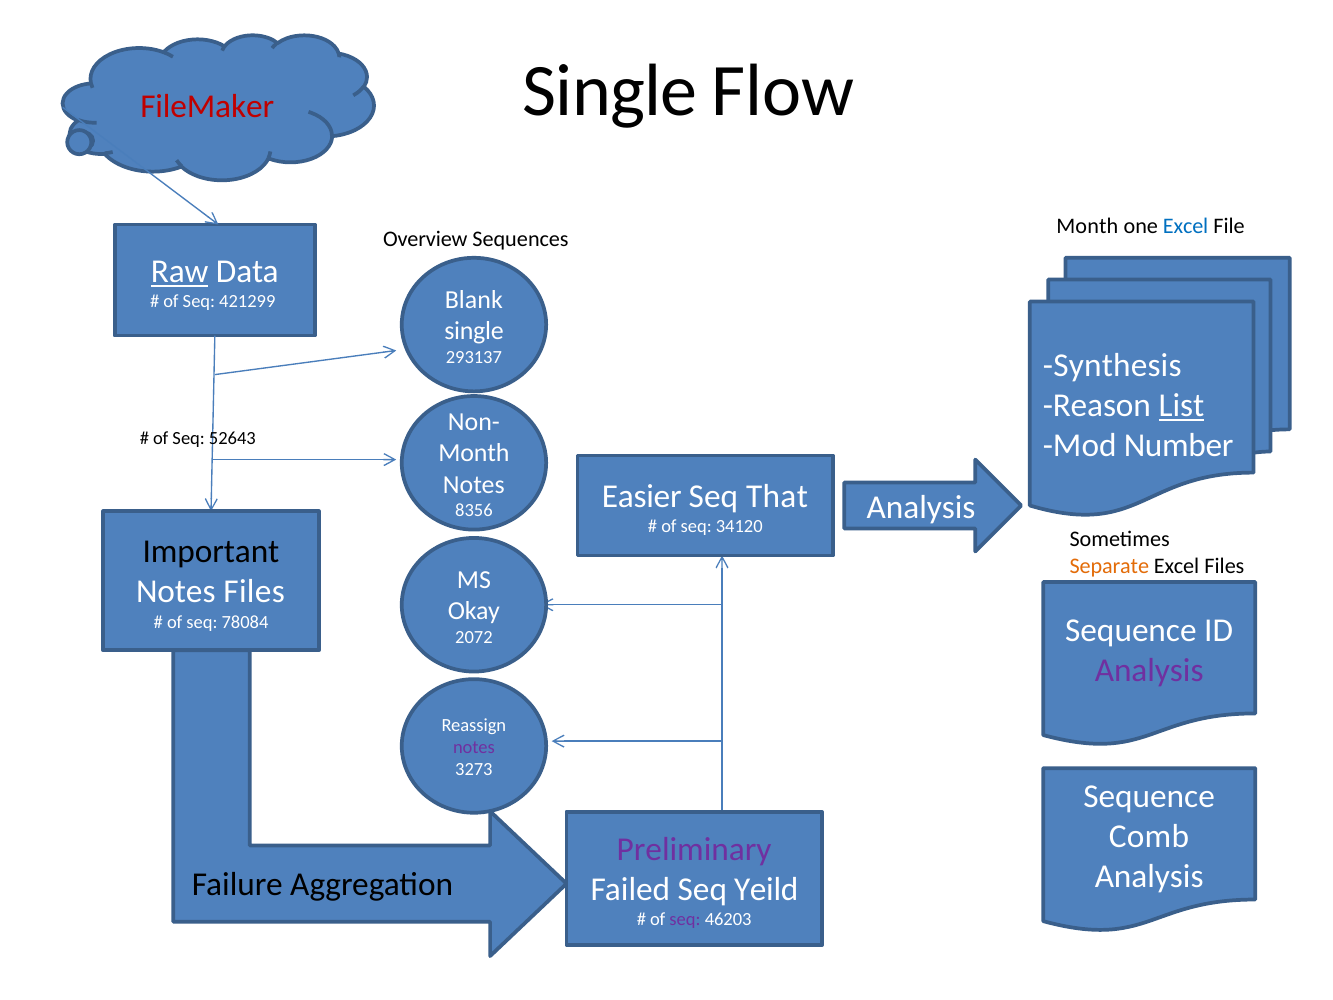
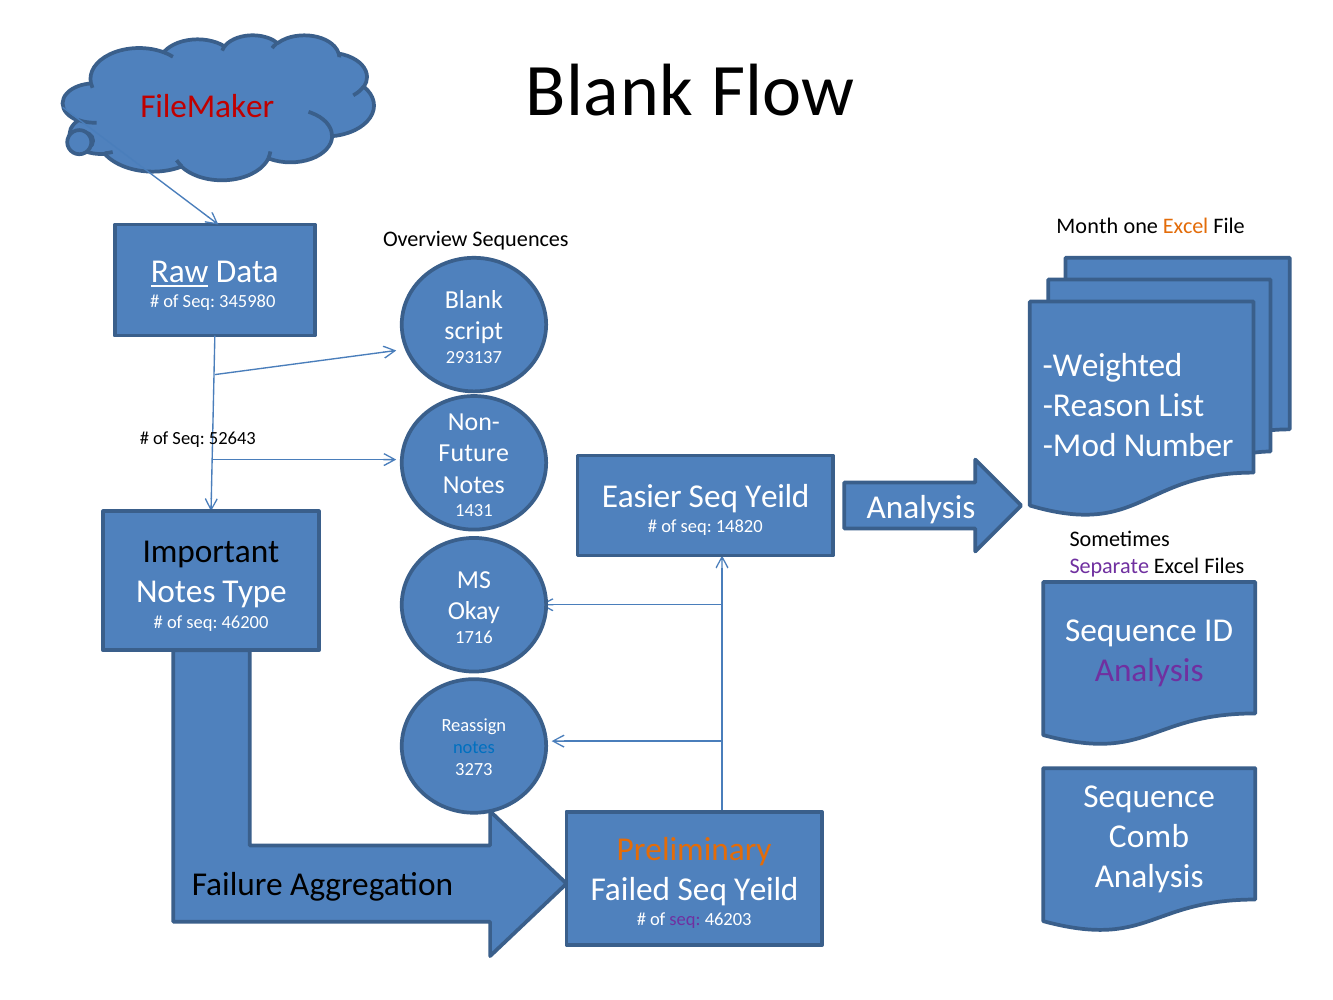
Single: Single -> Blank (609, 91)
Excel colour: blue -> orange (1186, 226)
421299: 421299 -> 345980 (247, 301)
single: single -> script (474, 331)
Synthesis: Synthesis -> Weighted (1113, 366)
List underline: present -> none (1181, 406)
Month: Month -> Future (474, 453)
That: That -> Yeild (777, 497)
8356: 8356 -> 1431 (474, 511)
34120: 34120 -> 14820 (739, 527)
Separate colour: orange -> purple (1109, 566)
Notes Files: Files -> Type (254, 592)
78084: 78084 -> 46200 (245, 622)
2072: 2072 -> 1716 (474, 637)
notes colour: purple -> blue (474, 747)
Preliminary colour: purple -> orange (694, 849)
